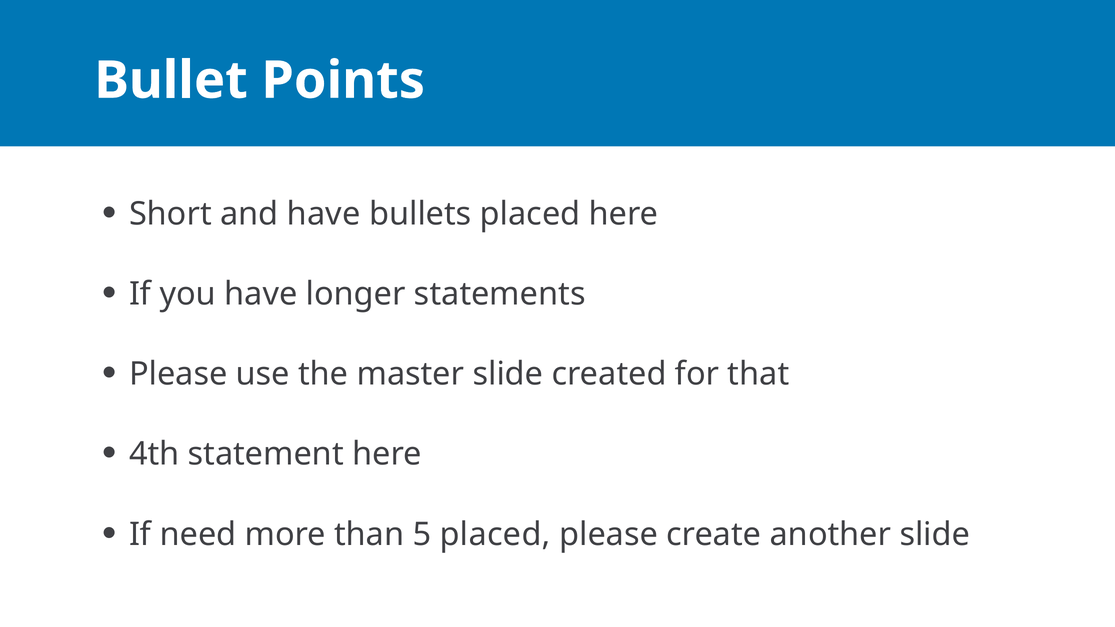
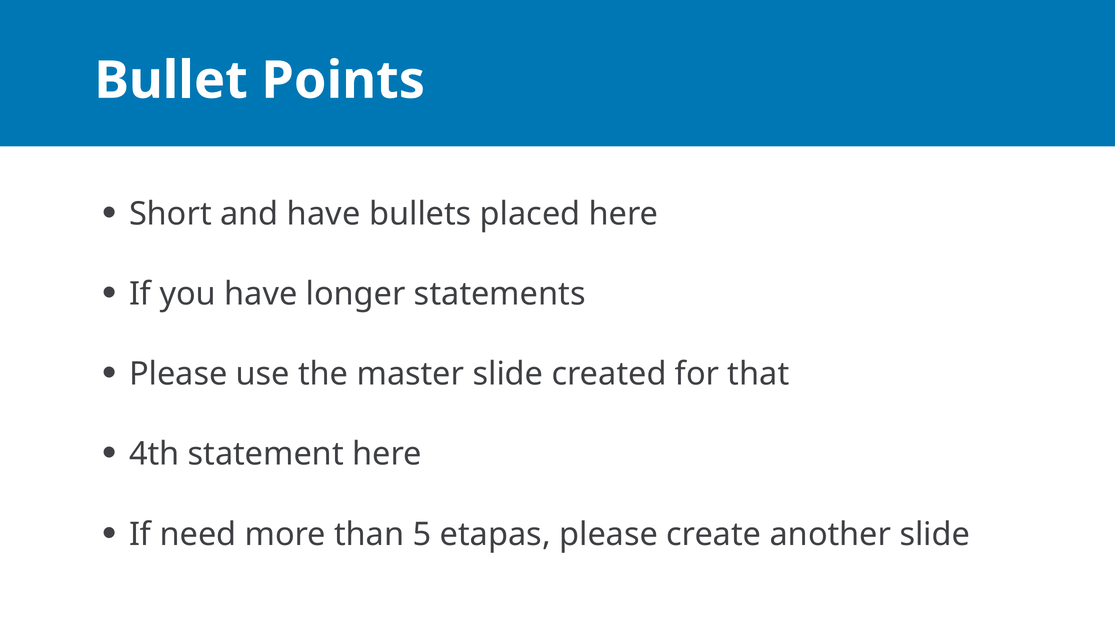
5 placed: placed -> etapas (495, 534)
